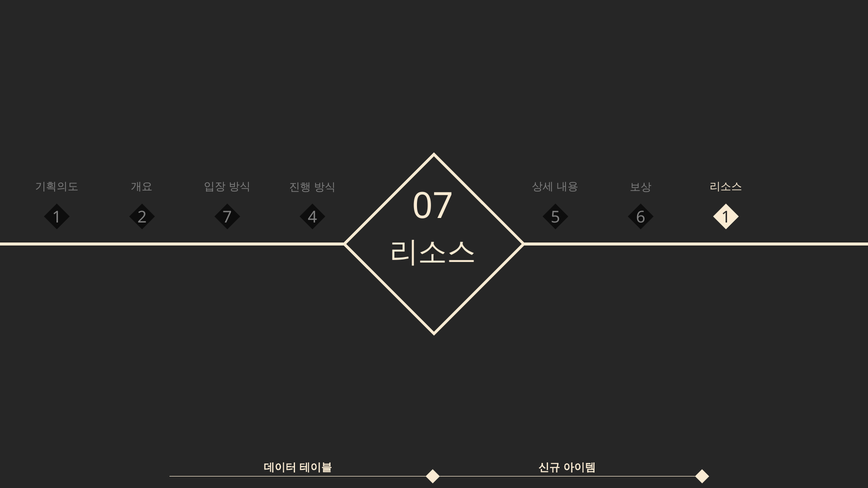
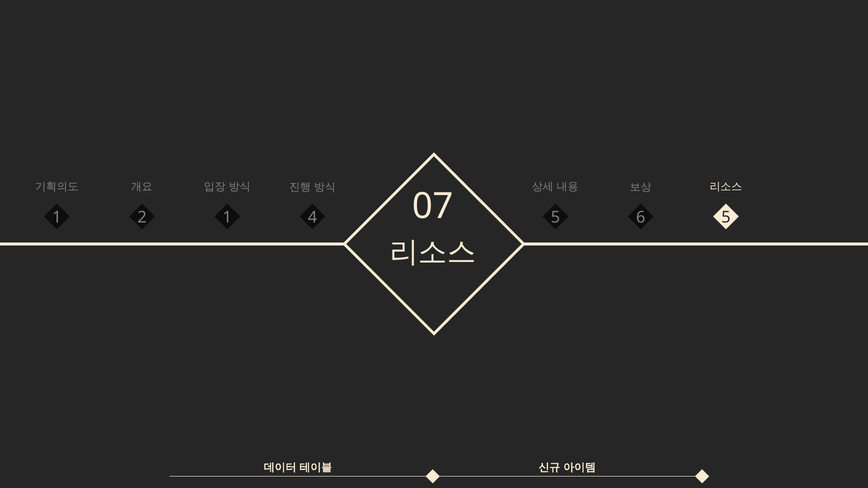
07 1: 1 -> 5 (726, 218)
2 7: 7 -> 1 (227, 218)
